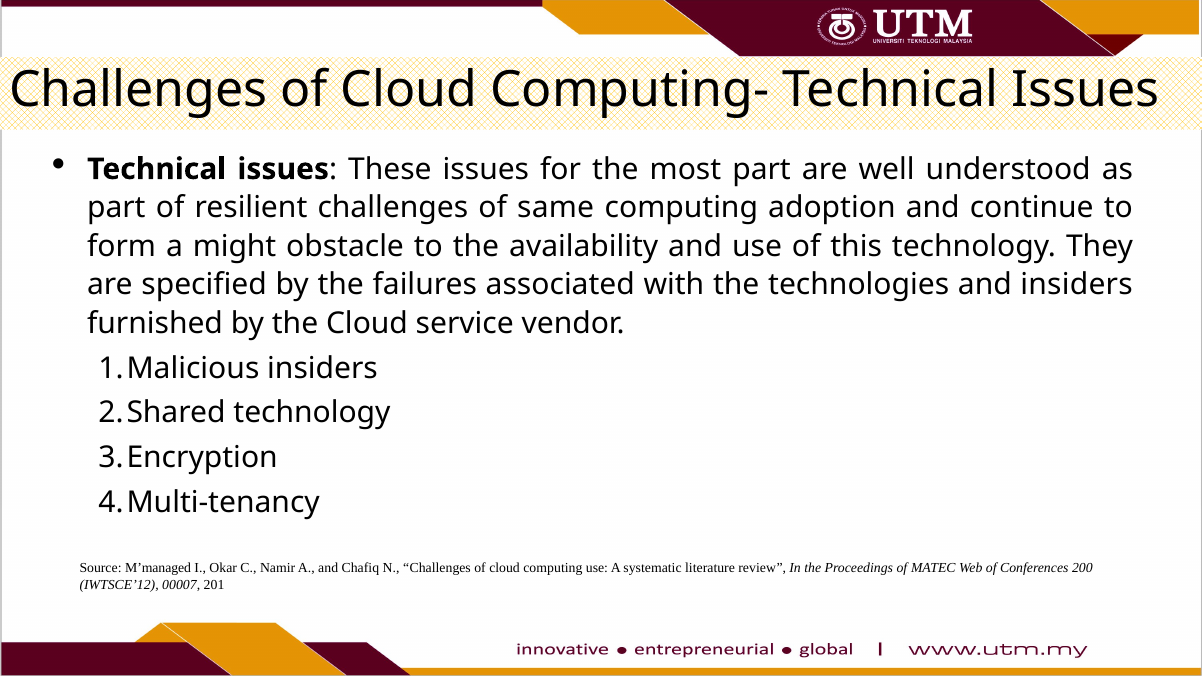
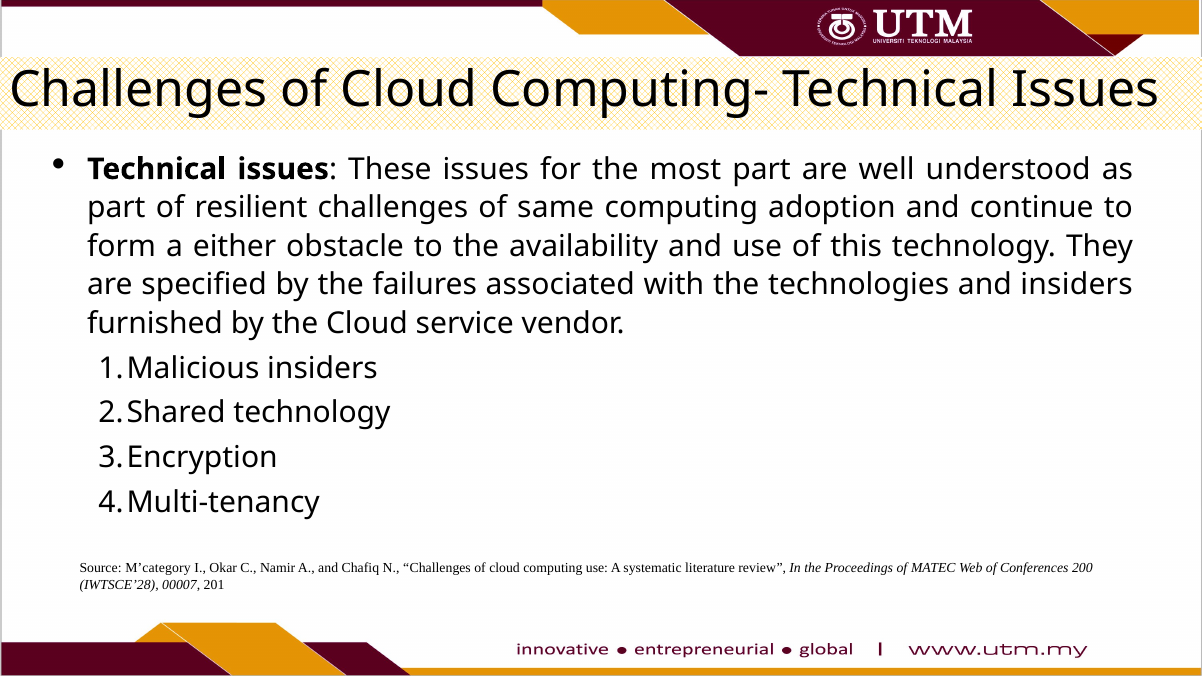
might: might -> either (235, 246)
M’managed: M’managed -> M’category (158, 569)
IWTSCE’12: IWTSCE’12 -> IWTSCE’28 (119, 585)
